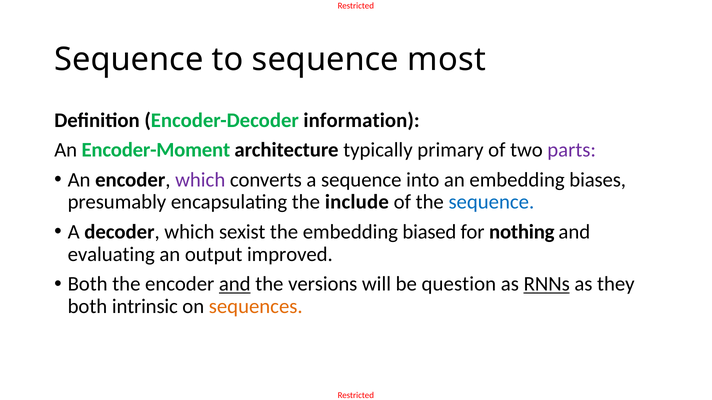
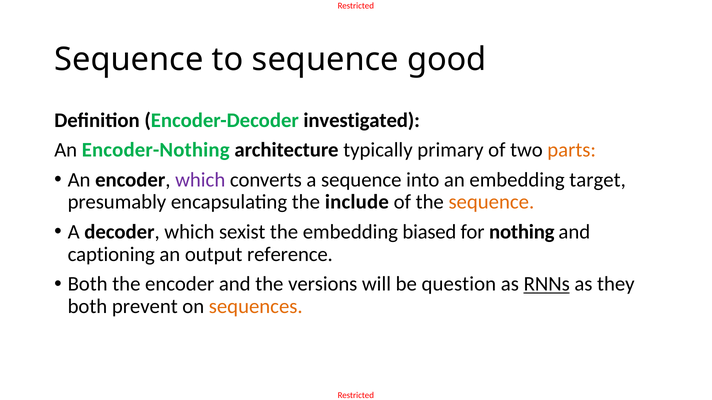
most: most -> good (447, 60)
information: information -> investigated (362, 120)
Encoder-Moment: Encoder-Moment -> Encoder-Nothing (156, 150)
parts colour: purple -> orange (572, 150)
biases: biases -> target (598, 180)
sequence colour: blue -> orange (491, 202)
evaluating: evaluating -> captioning (111, 255)
improved: improved -> reference (290, 255)
and underline: present -> none (235, 284)
intrinsic: intrinsic -> prevent (145, 307)
